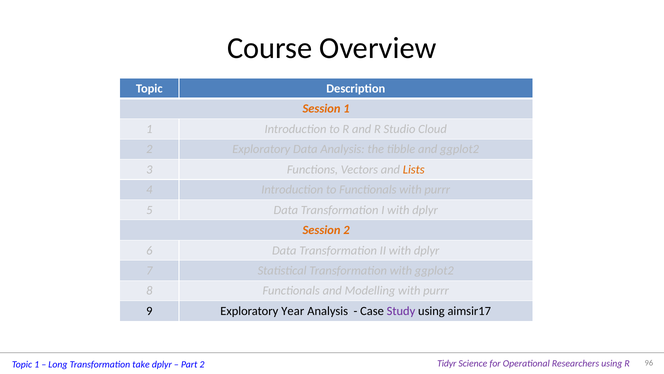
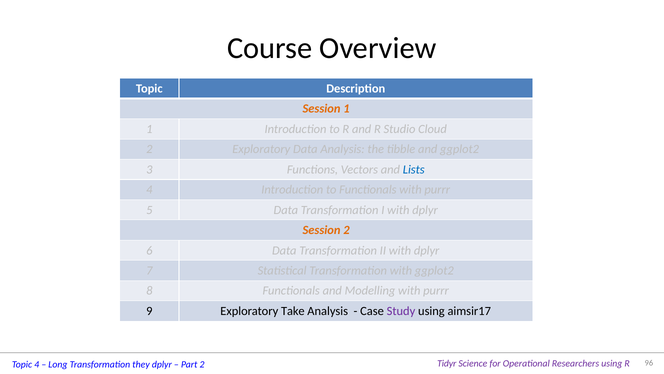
Lists colour: orange -> blue (414, 169)
Year: Year -> Take (293, 311)
Topic 1: 1 -> 4 (37, 364)
take: take -> they (141, 364)
